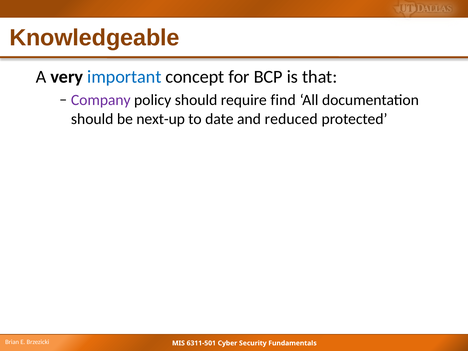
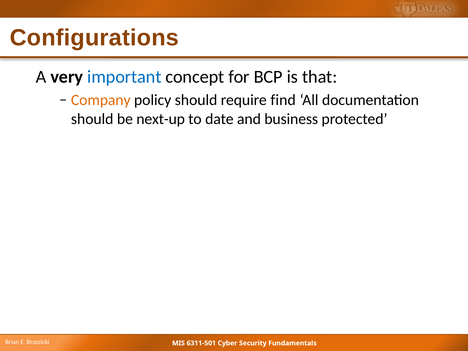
Knowledgeable: Knowledgeable -> Configurations (94, 38)
Company colour: purple -> orange (101, 100)
reduced: reduced -> business (291, 119)
